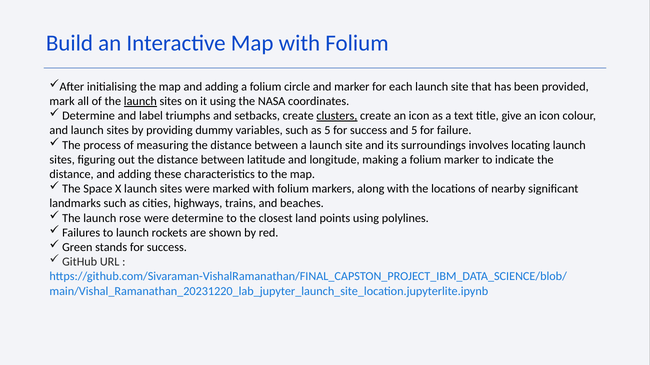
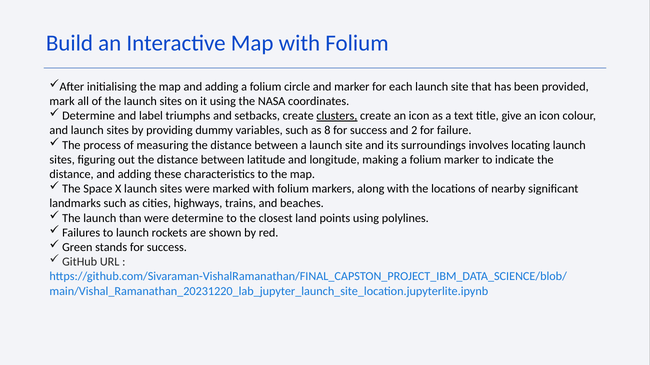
launch underline: present -> none (140, 101)
as 5: 5 -> 8 (327, 131)
and 5: 5 -> 2 (414, 131)
rose: rose -> than (130, 218)
